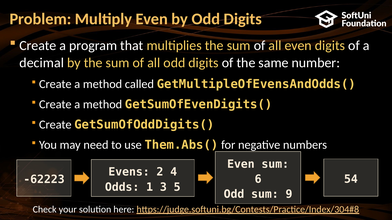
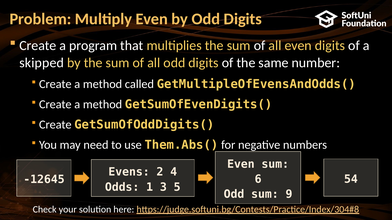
decimal: decimal -> skipped (42, 63)
-62223: -62223 -> -12645 (44, 180)
